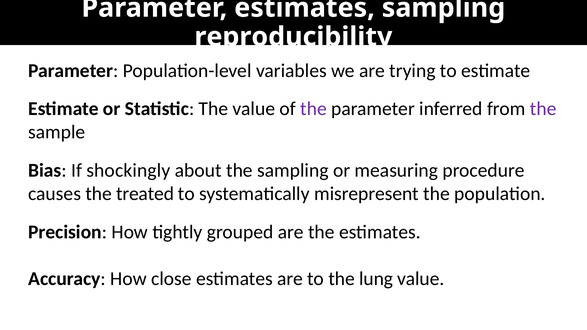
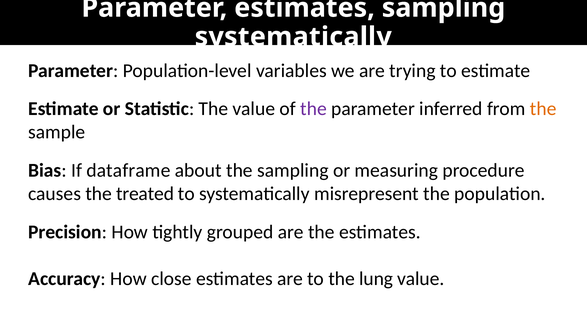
reproducibility: reproducibility -> systematically (293, 37)
the colour: purple -> orange (543, 109)
shockingly: shockingly -> dataframe (128, 170)
